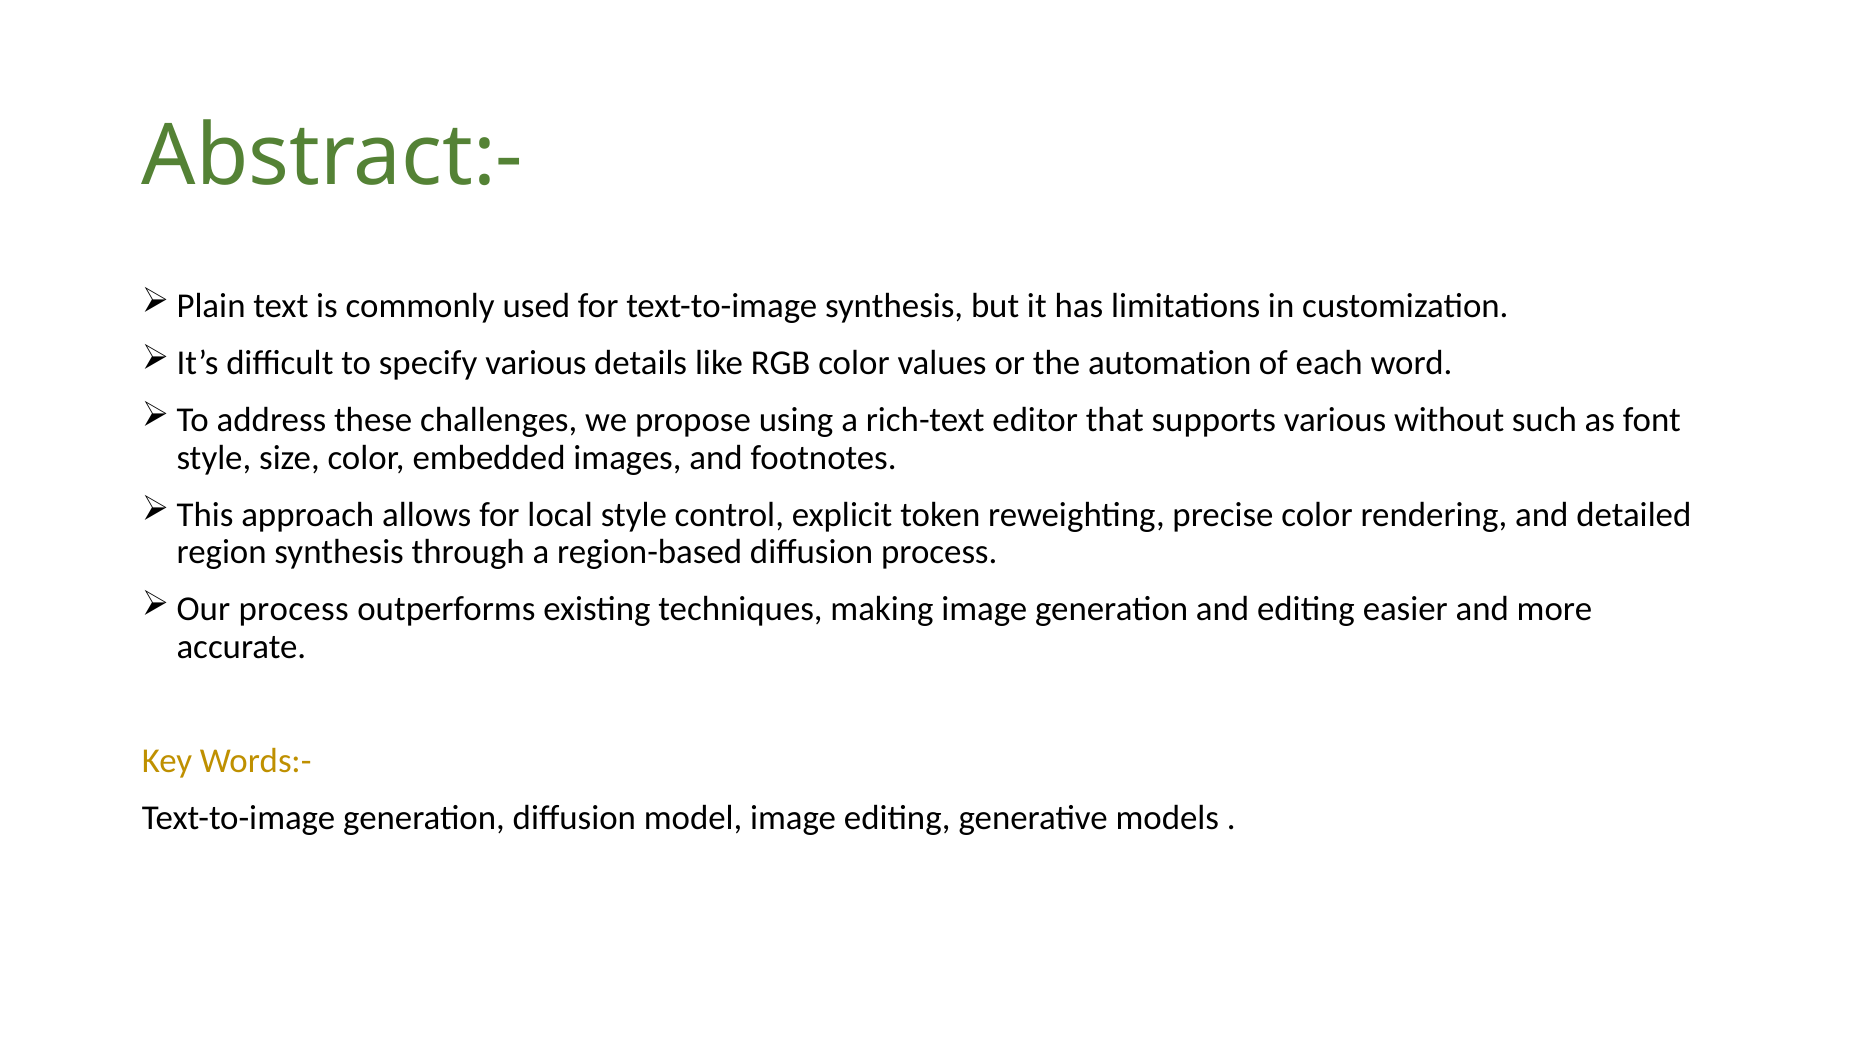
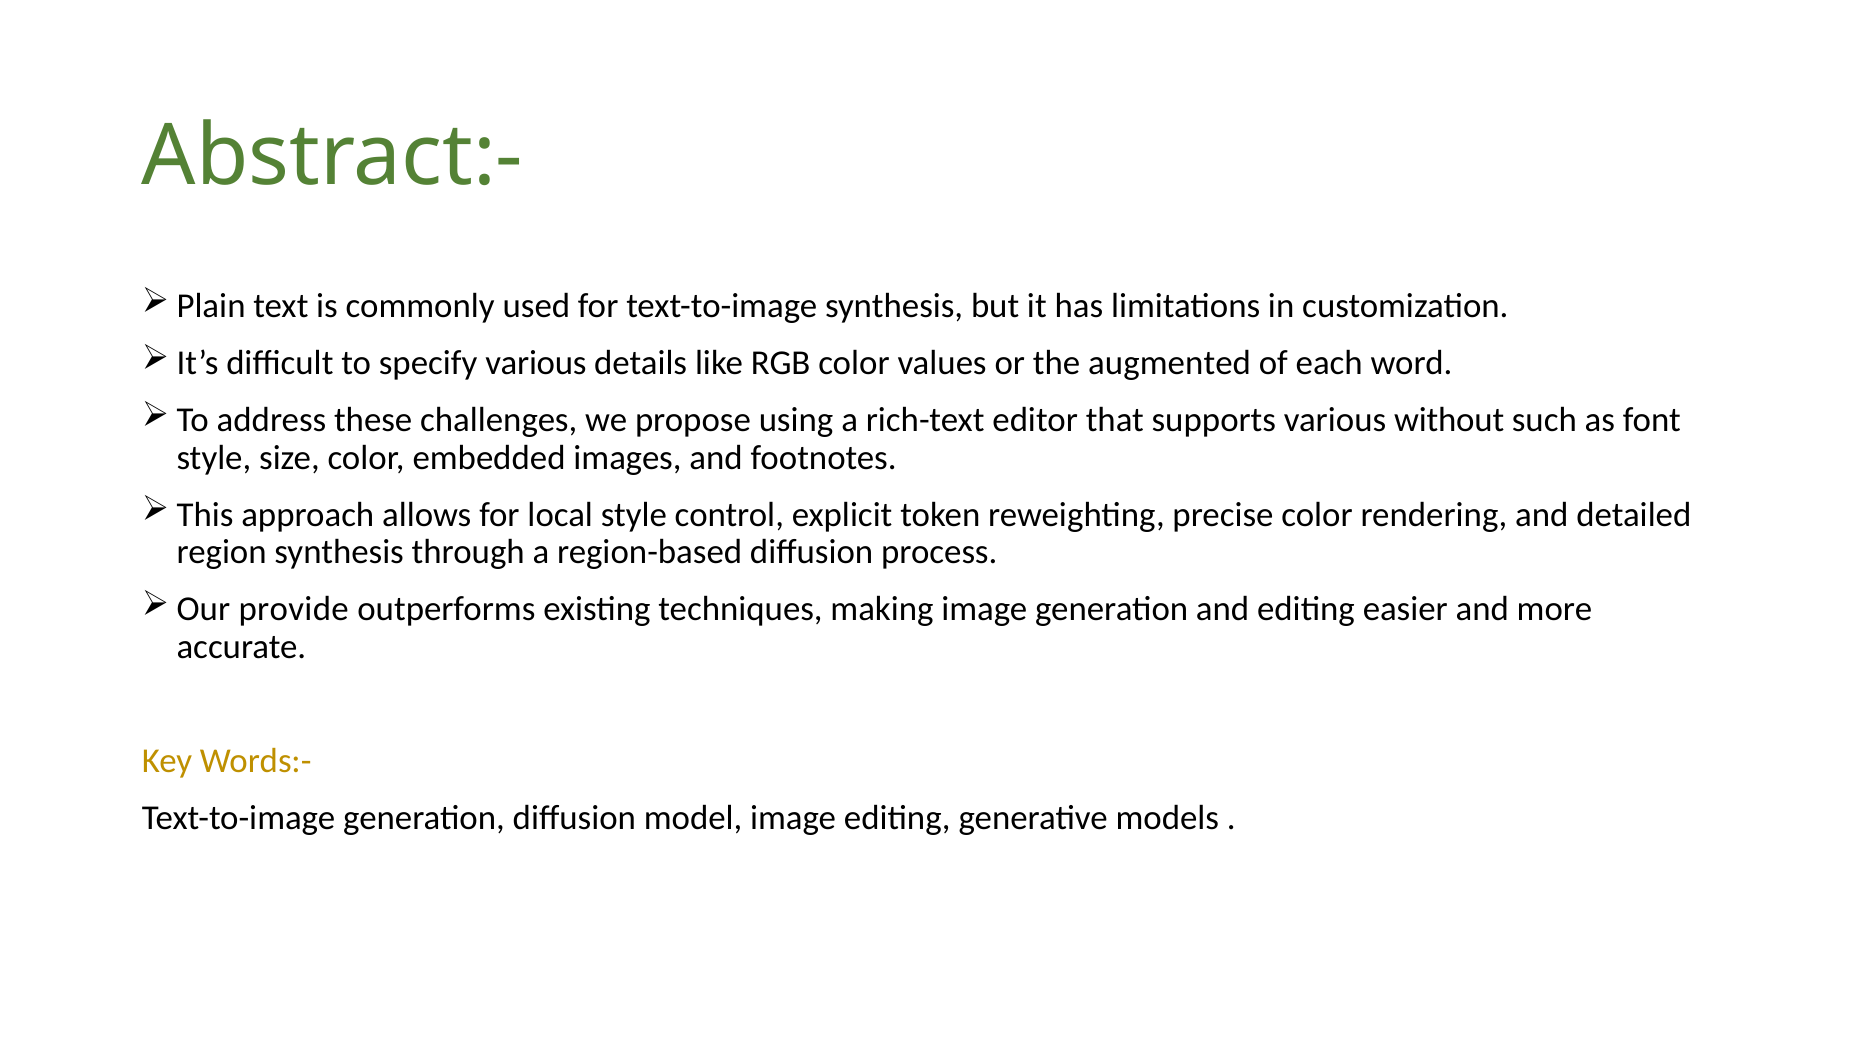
automation: automation -> augmented (1170, 363)
process: process -> provide (294, 609)
